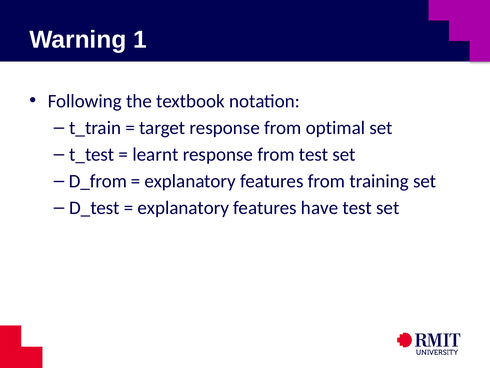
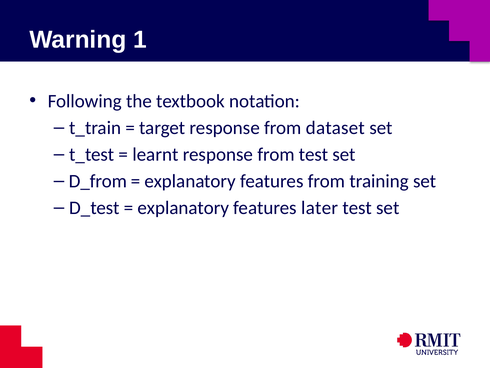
optimal: optimal -> dataset (335, 128)
have: have -> later (320, 207)
